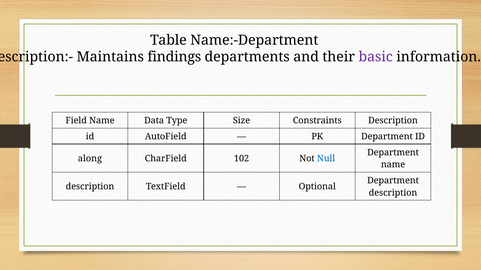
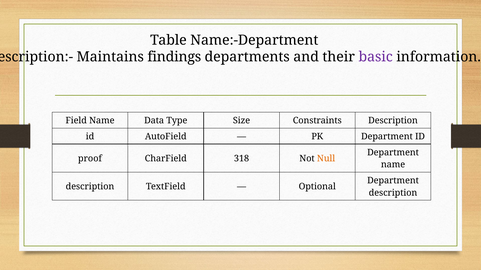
along: along -> proof (90, 159)
102: 102 -> 318 (242, 159)
Null colour: blue -> orange (326, 159)
